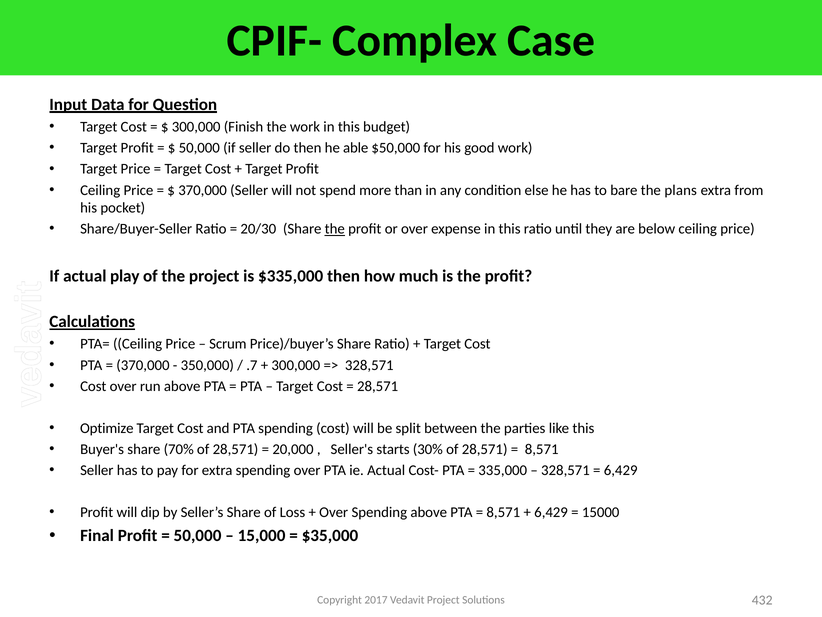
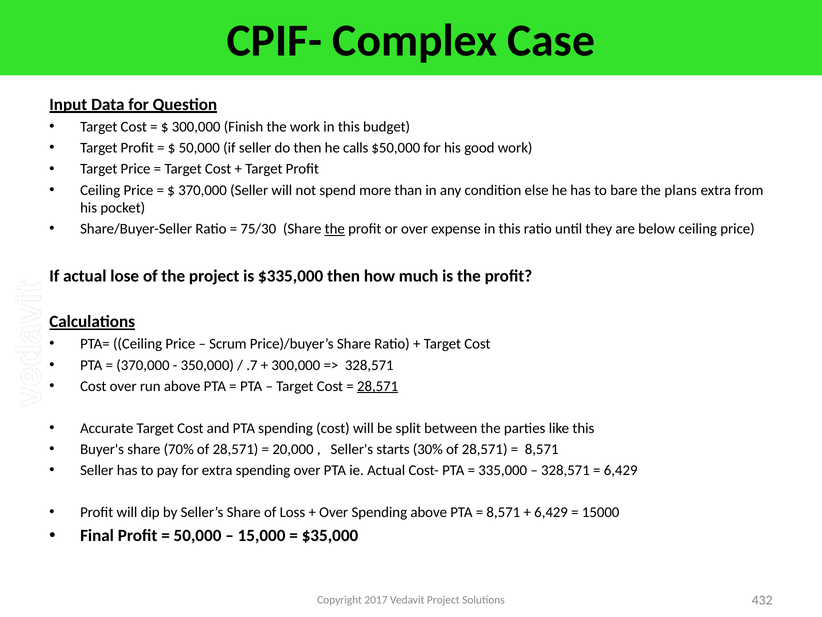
able: able -> calls (356, 148)
20/30: 20/30 -> 75/30 (258, 229)
play: play -> lose (125, 276)
28,571 underline: none -> present (378, 386)
Optimize: Optimize -> Accurate (107, 428)
